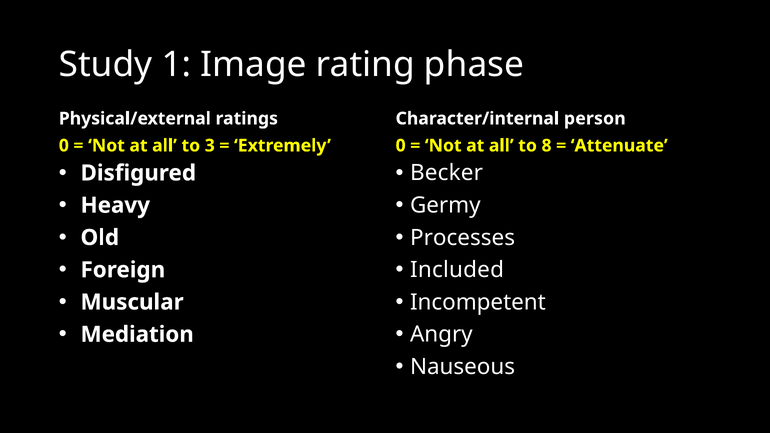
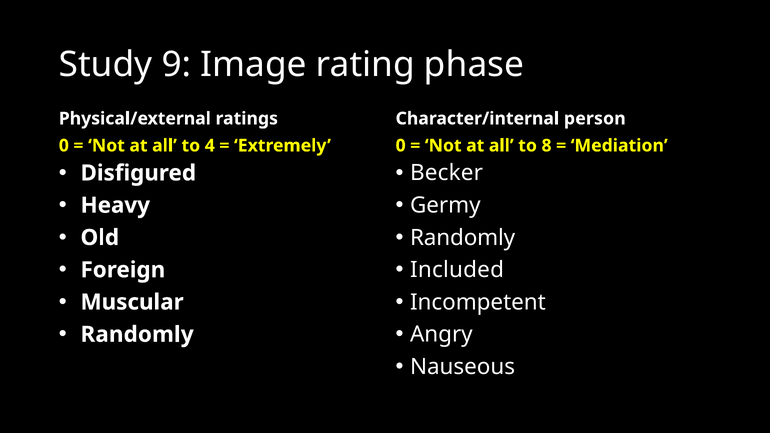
1: 1 -> 9 (176, 65)
3: 3 -> 4 (210, 146)
Attenuate: Attenuate -> Mediation (619, 146)
Processes: Processes -> Randomly (463, 238)
Mediation: Mediation -> Randomly (137, 335)
